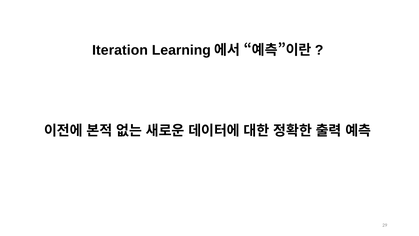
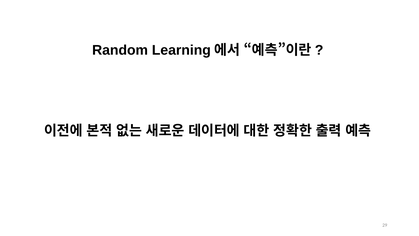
Iteration: Iteration -> Random (120, 50)
